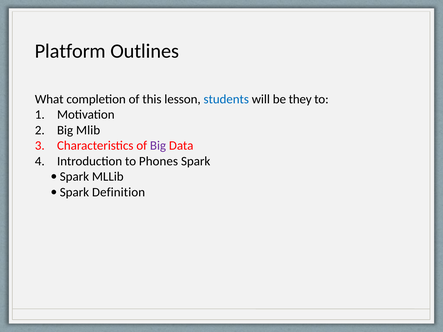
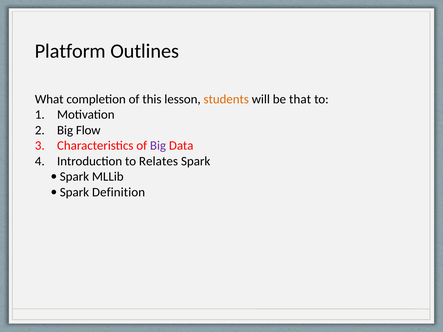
students colour: blue -> orange (226, 99)
they: they -> that (300, 99)
Mlib: Mlib -> Flow (88, 130)
Phones: Phones -> Relates (159, 161)
